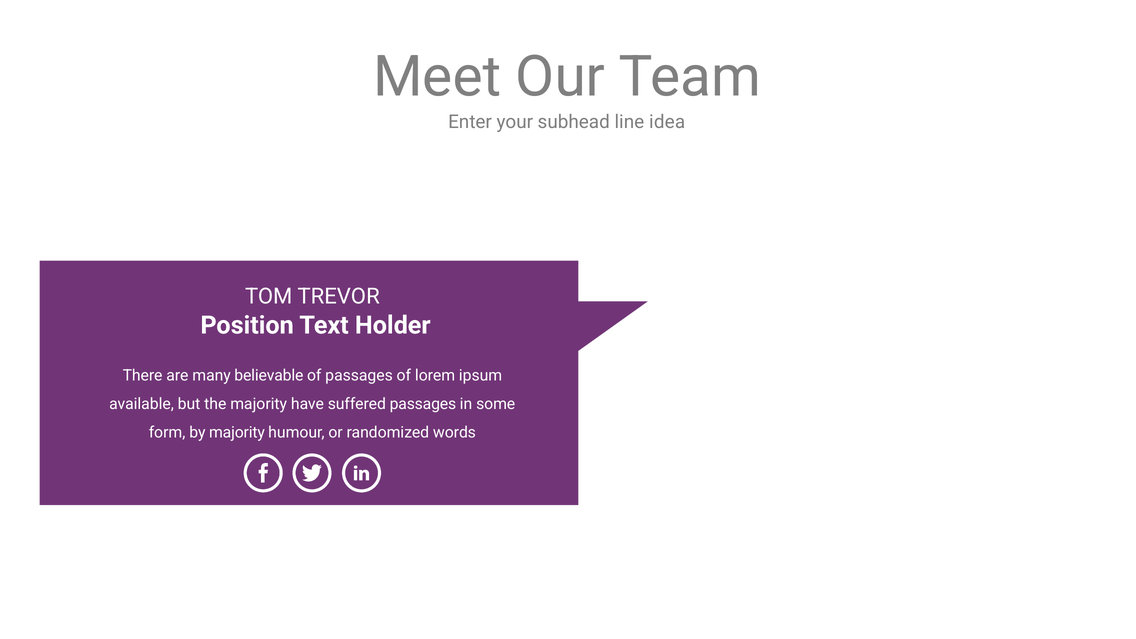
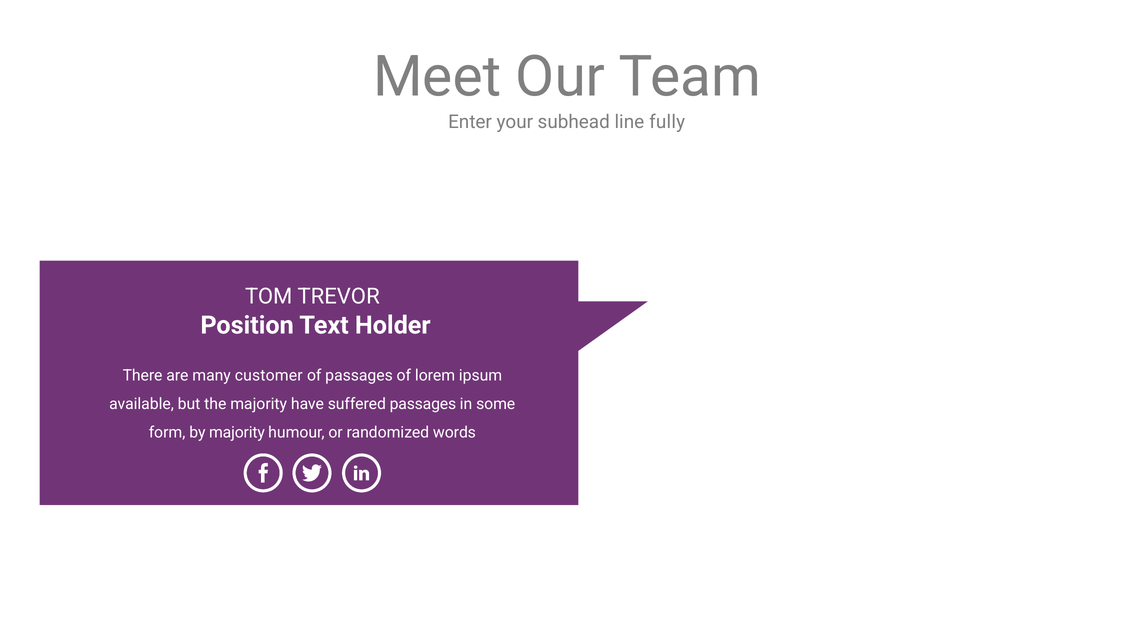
idea: idea -> fully (667, 122)
believable: believable -> customer (269, 376)
